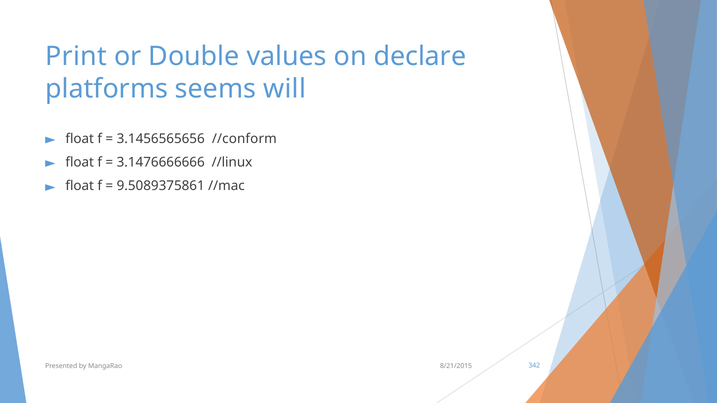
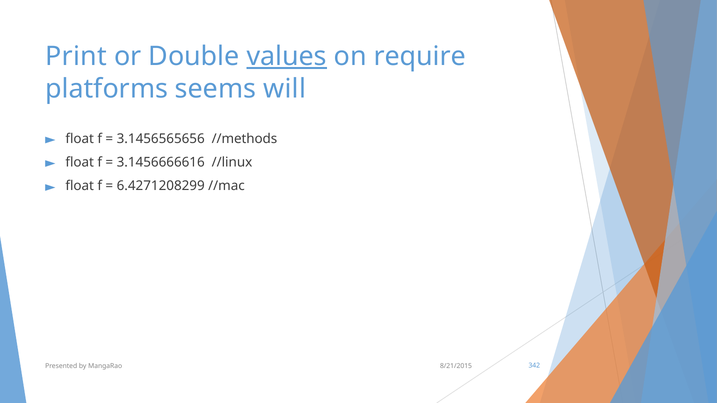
values underline: none -> present (287, 57)
declare: declare -> require (420, 57)
//conform: //conform -> //methods (244, 139)
3.1476666666: 3.1476666666 -> 3.1456666616 (161, 162)
9.5089375861: 9.5089375861 -> 6.4271208299 (161, 186)
